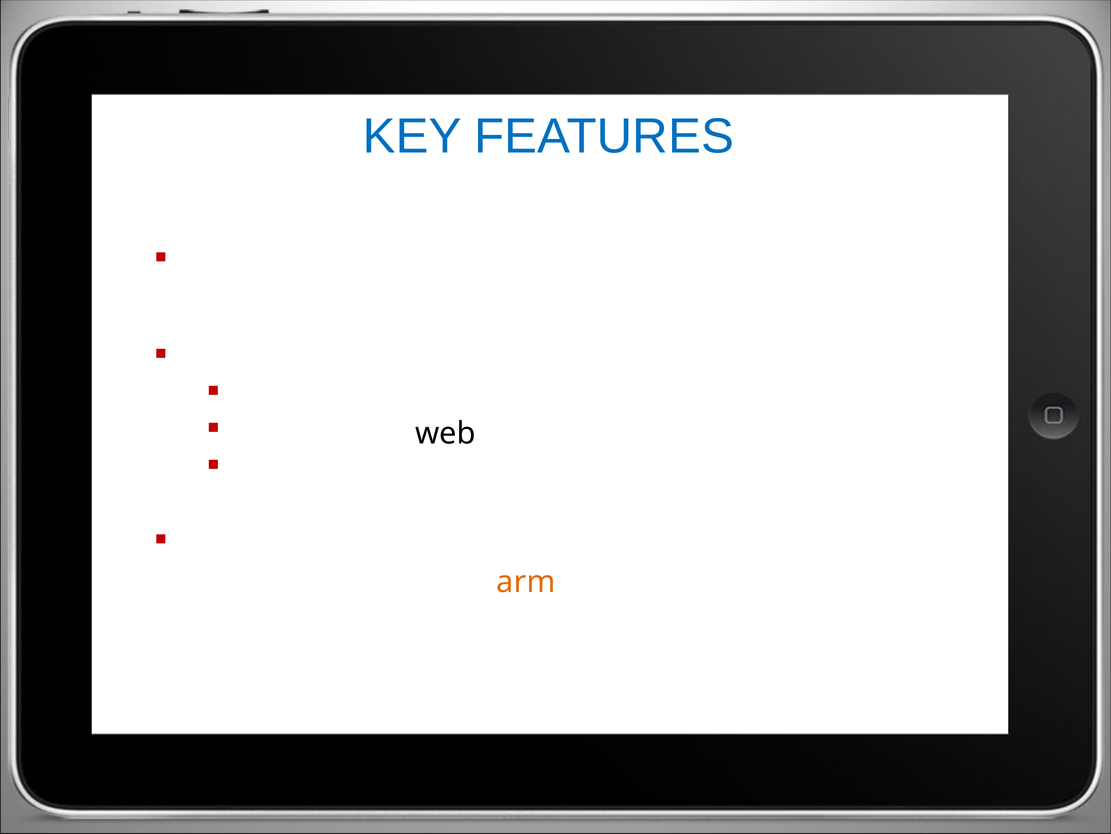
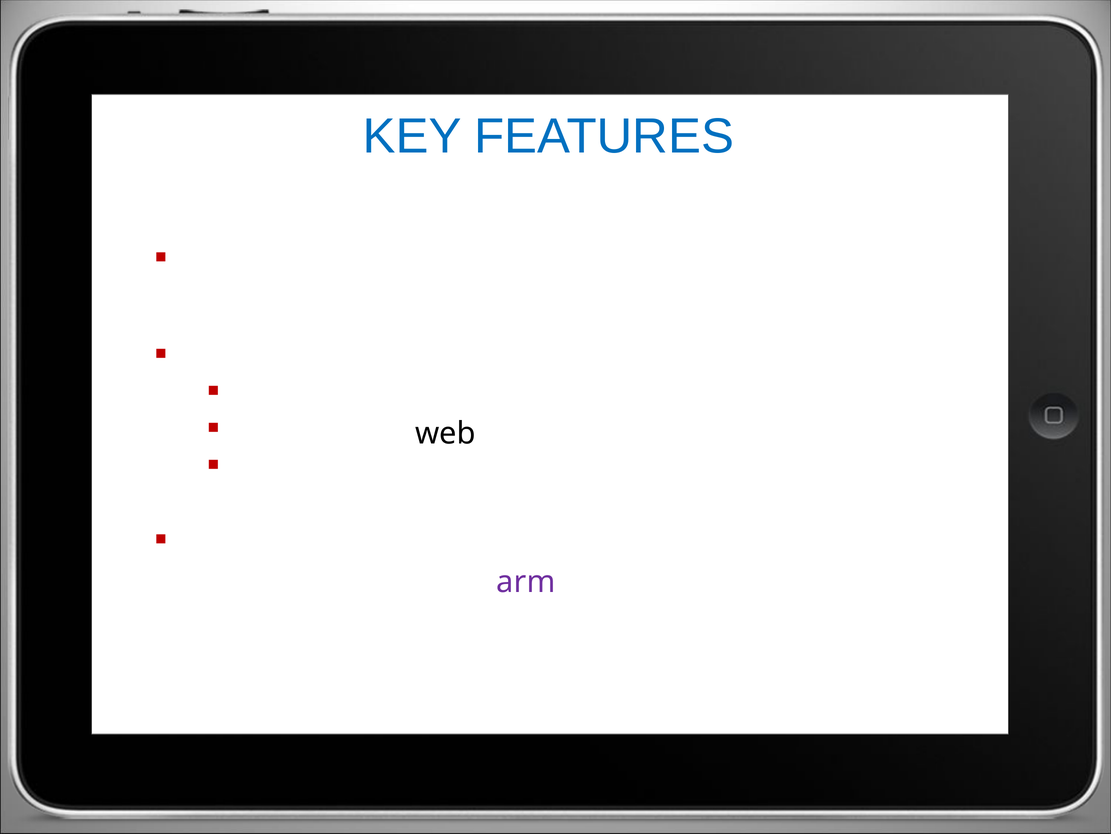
arm colour: orange -> purple (526, 581)
